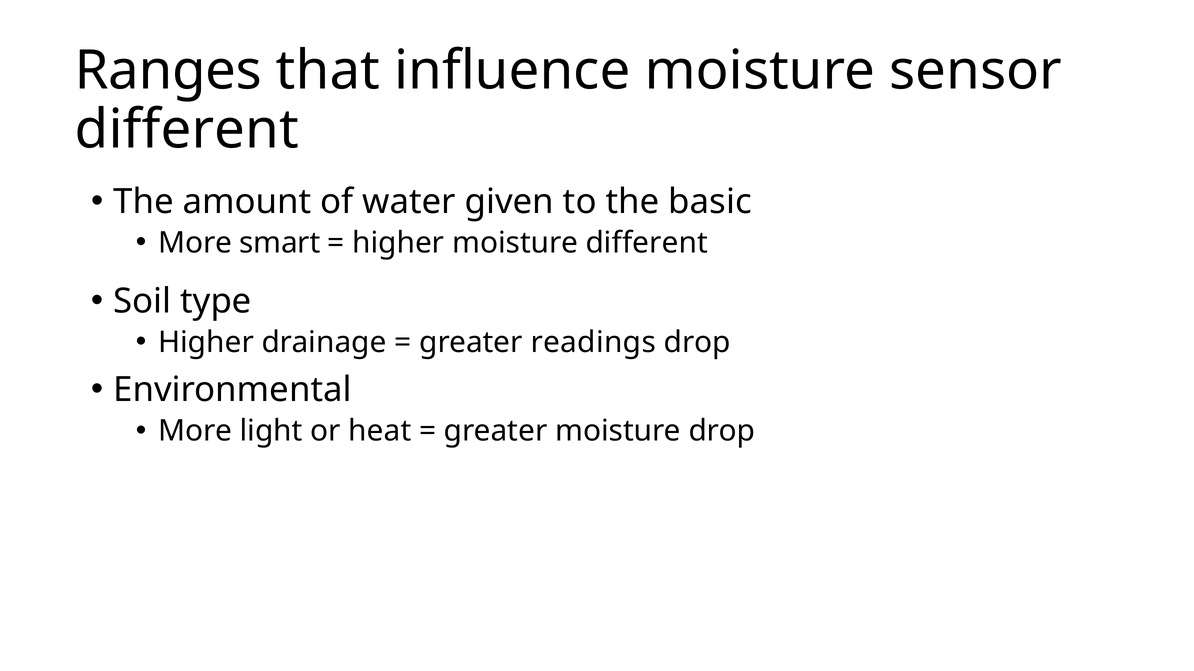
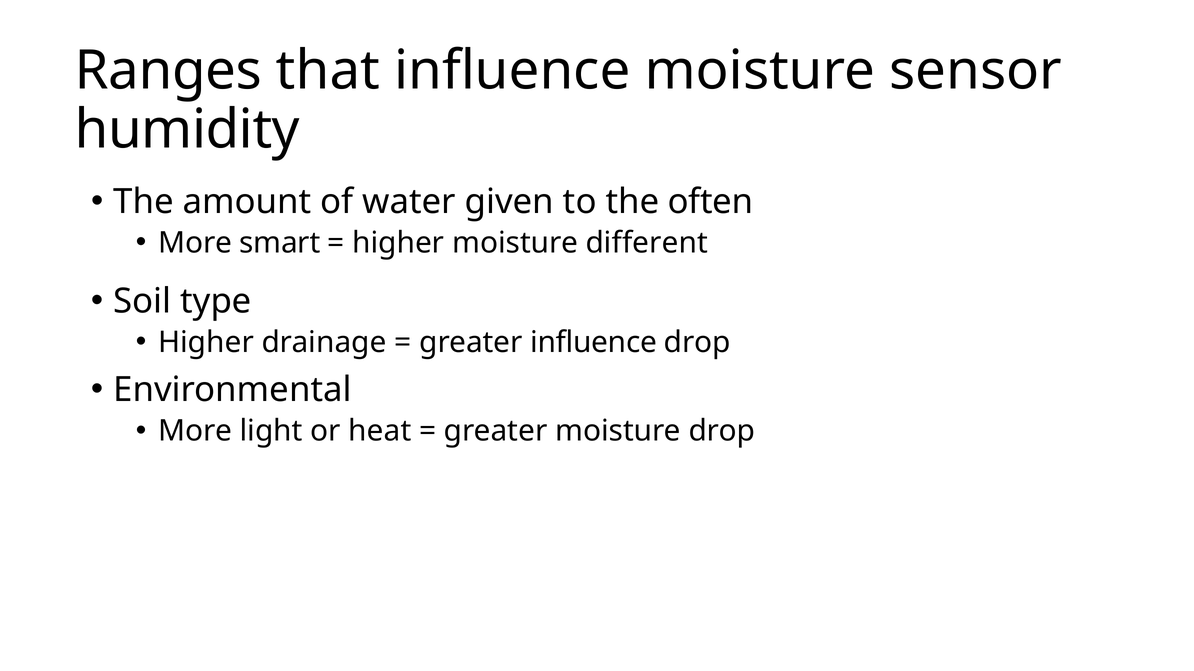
different: different -> humidity (187, 130)
basic: basic -> often (710, 202)
greater readings: readings -> influence (594, 343)
